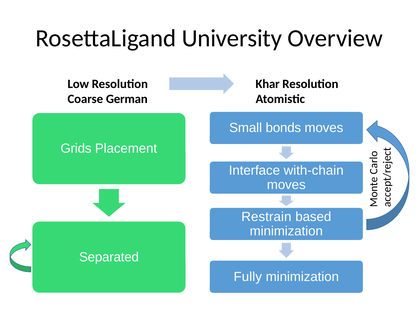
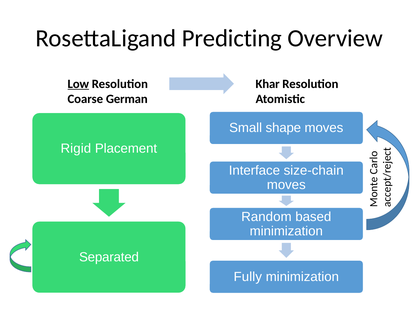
University: University -> Predicting (232, 38)
Low underline: none -> present (78, 84)
bonds: bonds -> shape (283, 128)
Grids: Grids -> Rigid (76, 149)
with-chain: with-chain -> size-chain (314, 171)
Restrain: Restrain -> Random (266, 217)
